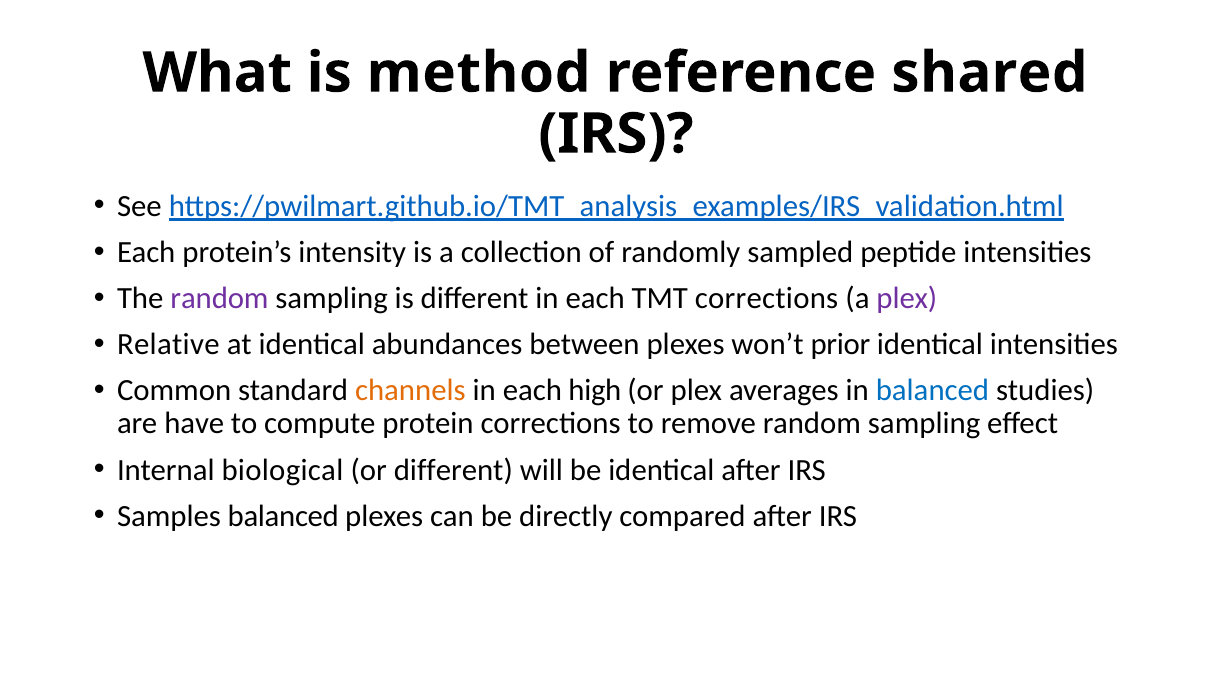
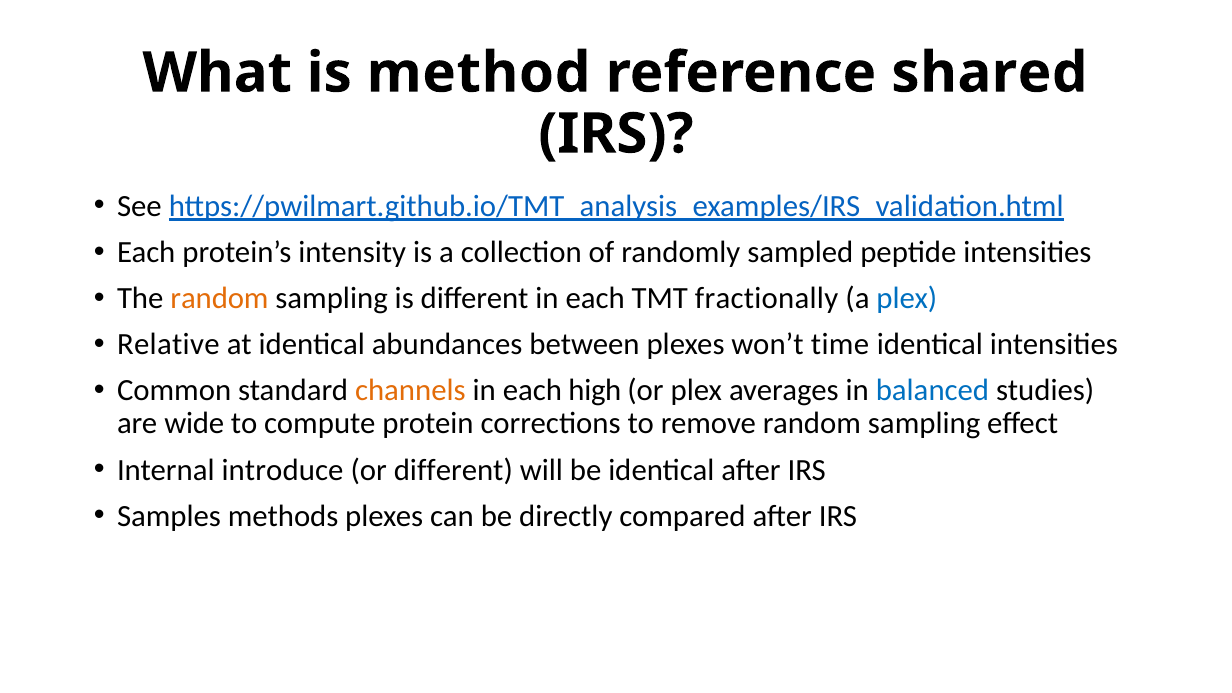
random colour: purple -> orange (220, 298)
TMT corrections: corrections -> fractionally (767, 298)
plex colour: purple -> blue (907, 298)
prior: prior -> time (840, 344)
have: have -> wide (194, 424)
biological: biological -> introduce (283, 470)
Samples balanced: balanced -> methods (283, 516)
